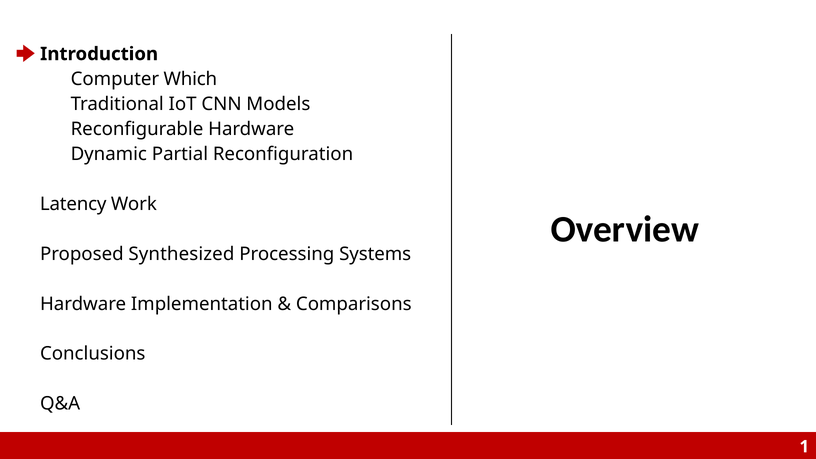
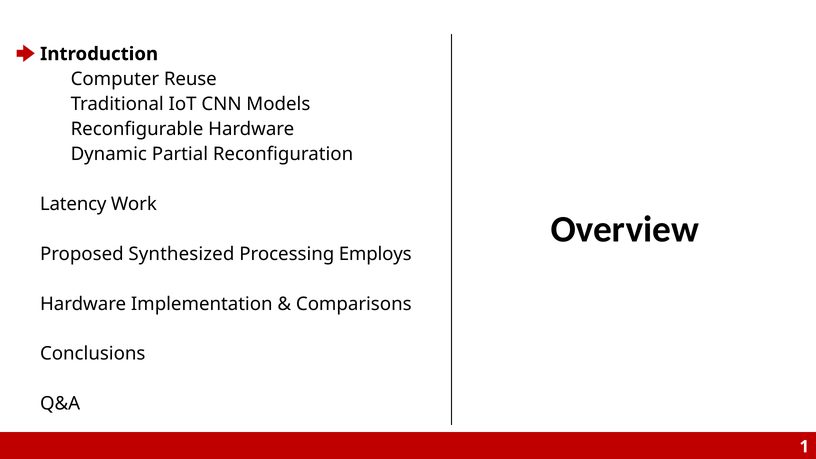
Which: Which -> Reuse (190, 79)
Systems: Systems -> Employs (375, 254)
